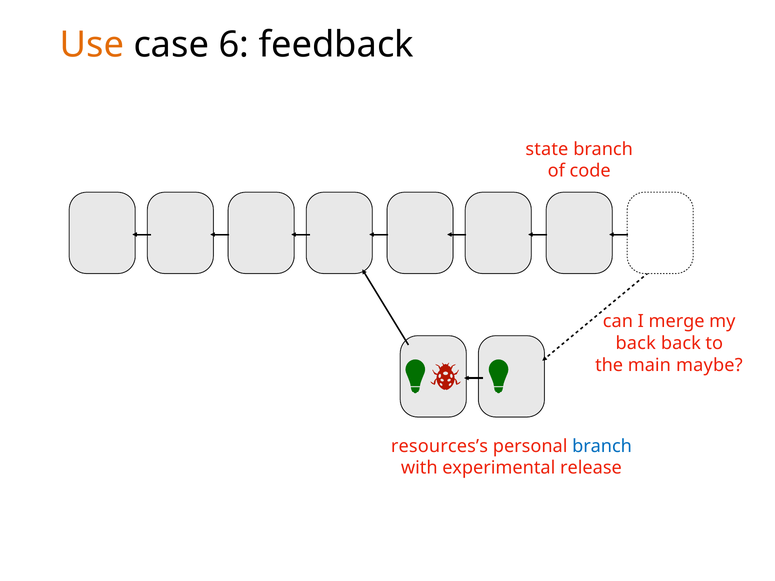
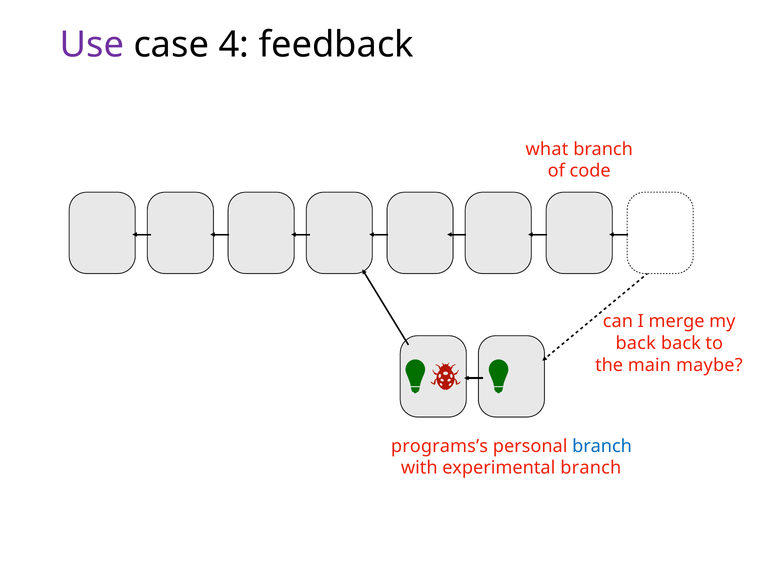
Use colour: orange -> purple (92, 45)
6: 6 -> 4 (234, 45)
state: state -> what (547, 149)
resources’s: resources’s -> programs’s (439, 446)
experimental release: release -> branch (591, 468)
